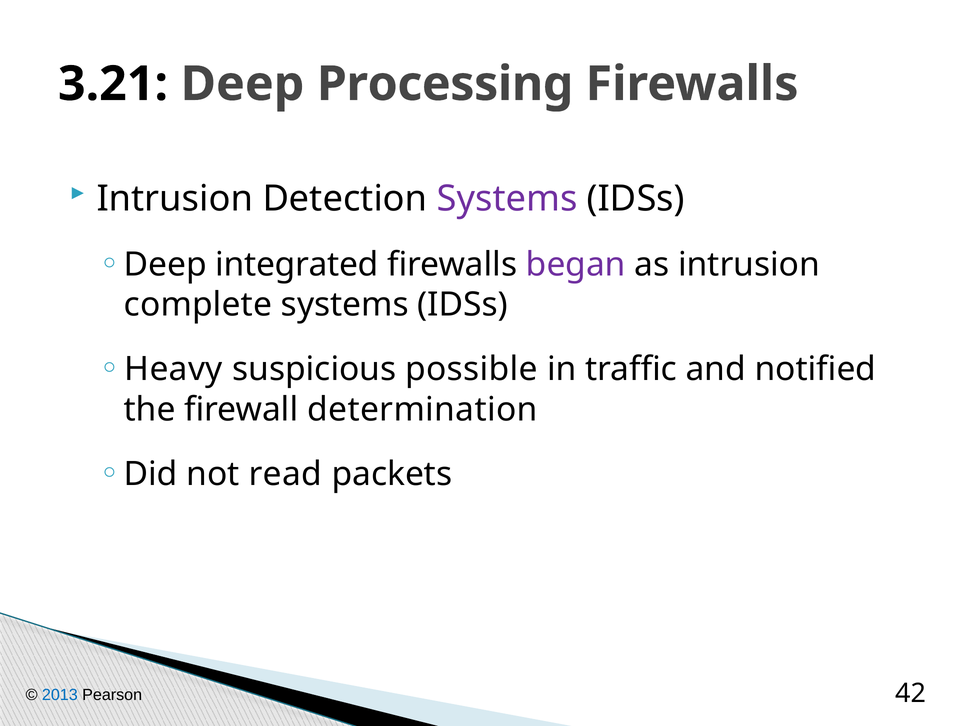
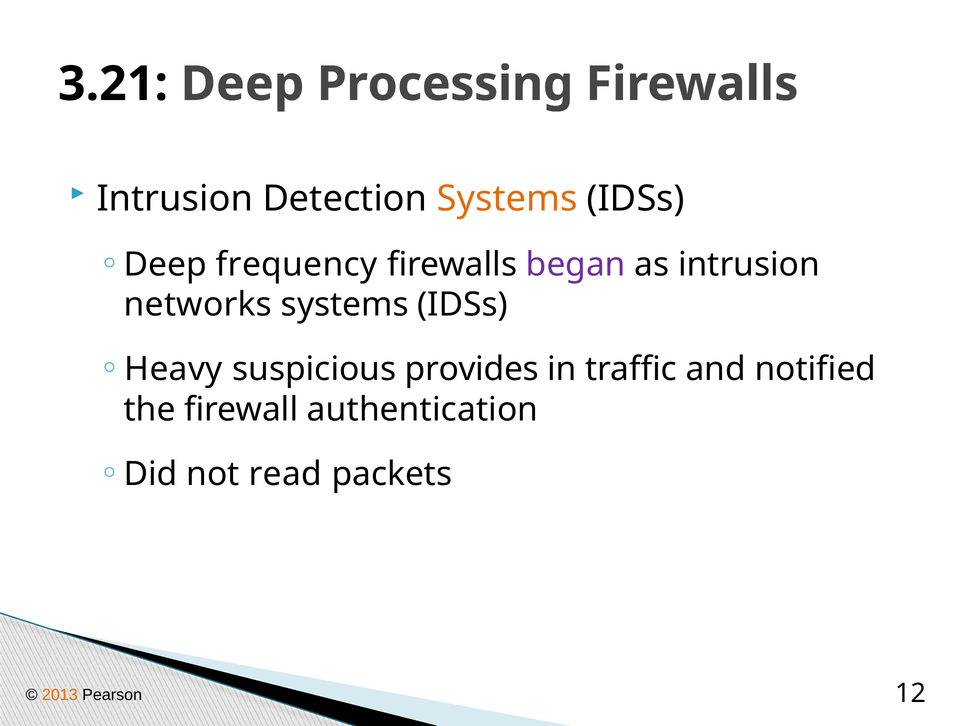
Systems colour: purple -> orange (507, 199)
integrated: integrated -> frequency (297, 265)
complete: complete -> networks (198, 305)
possible: possible -> provides (472, 369)
determination: determination -> authentication (423, 410)
2013 colour: blue -> orange (60, 695)
42: 42 -> 12 (911, 694)
